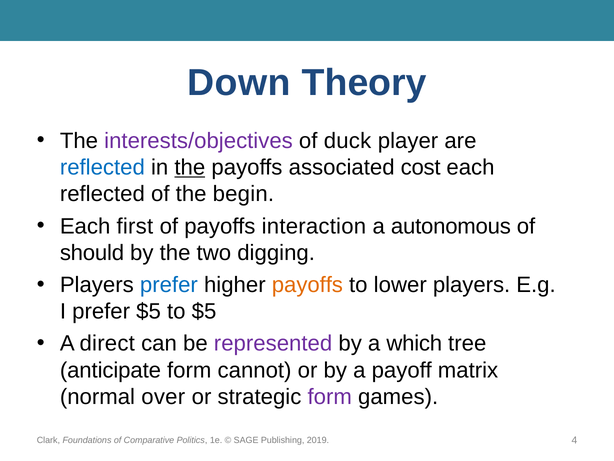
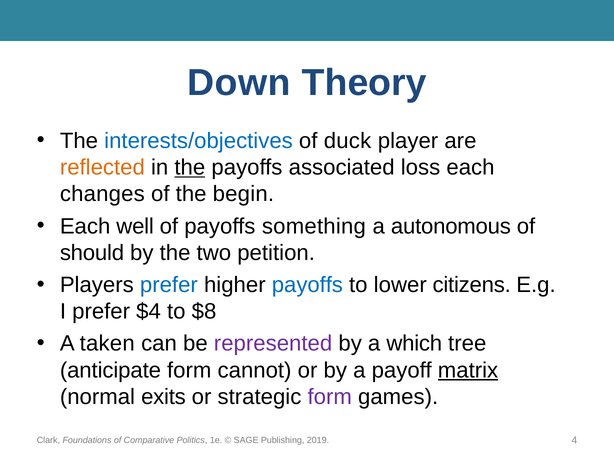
interests/objectives colour: purple -> blue (199, 141)
reflected colour: blue -> orange (102, 167)
cost: cost -> loss (421, 167)
reflected: reflected -> changes (102, 194)
first: first -> well (135, 226)
interaction: interaction -> something (314, 226)
digging: digging -> petition (276, 253)
payoffs colour: orange -> blue (307, 285)
lower players: players -> citizens (472, 285)
prefer $5: $5 -> $4 (149, 311)
to $5: $5 -> $8 (204, 311)
direct: direct -> taken (107, 343)
matrix underline: none -> present (468, 370)
over: over -> exits (163, 396)
